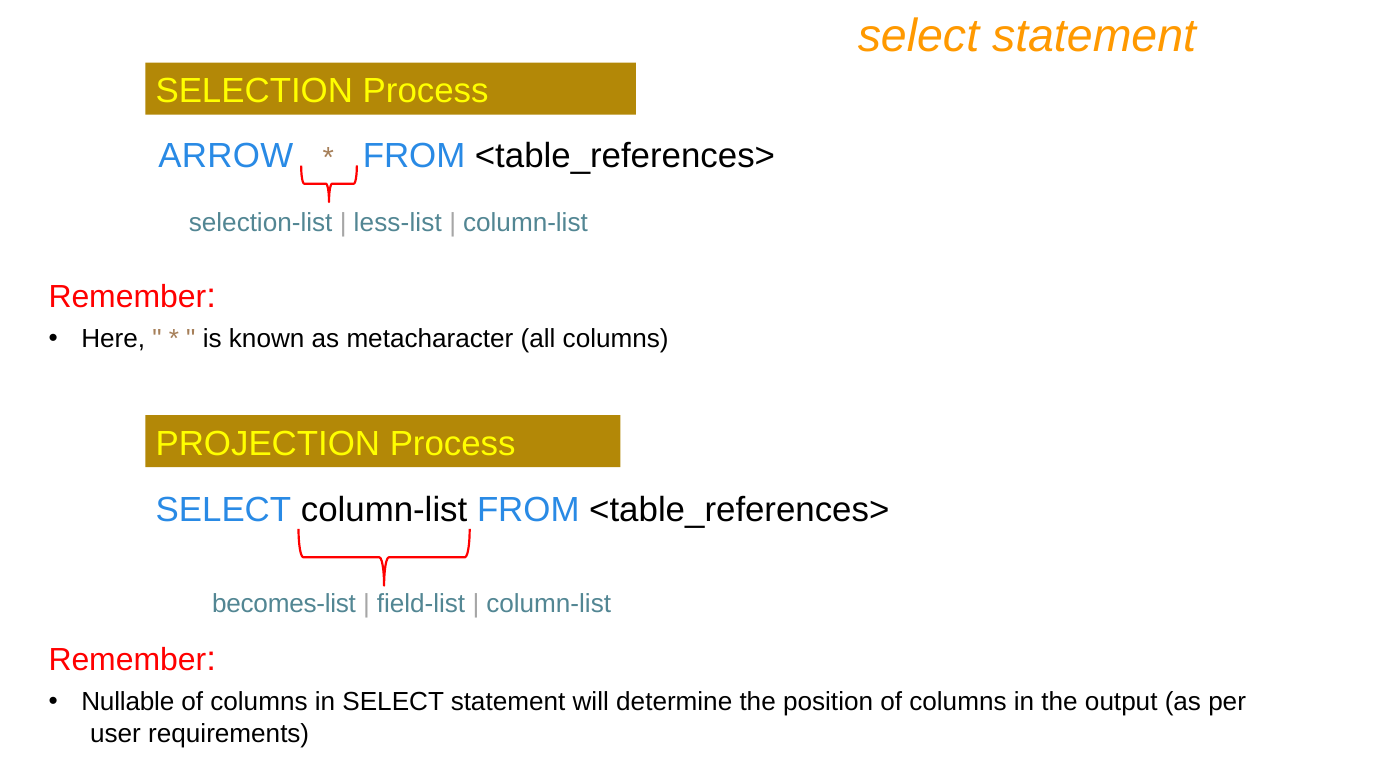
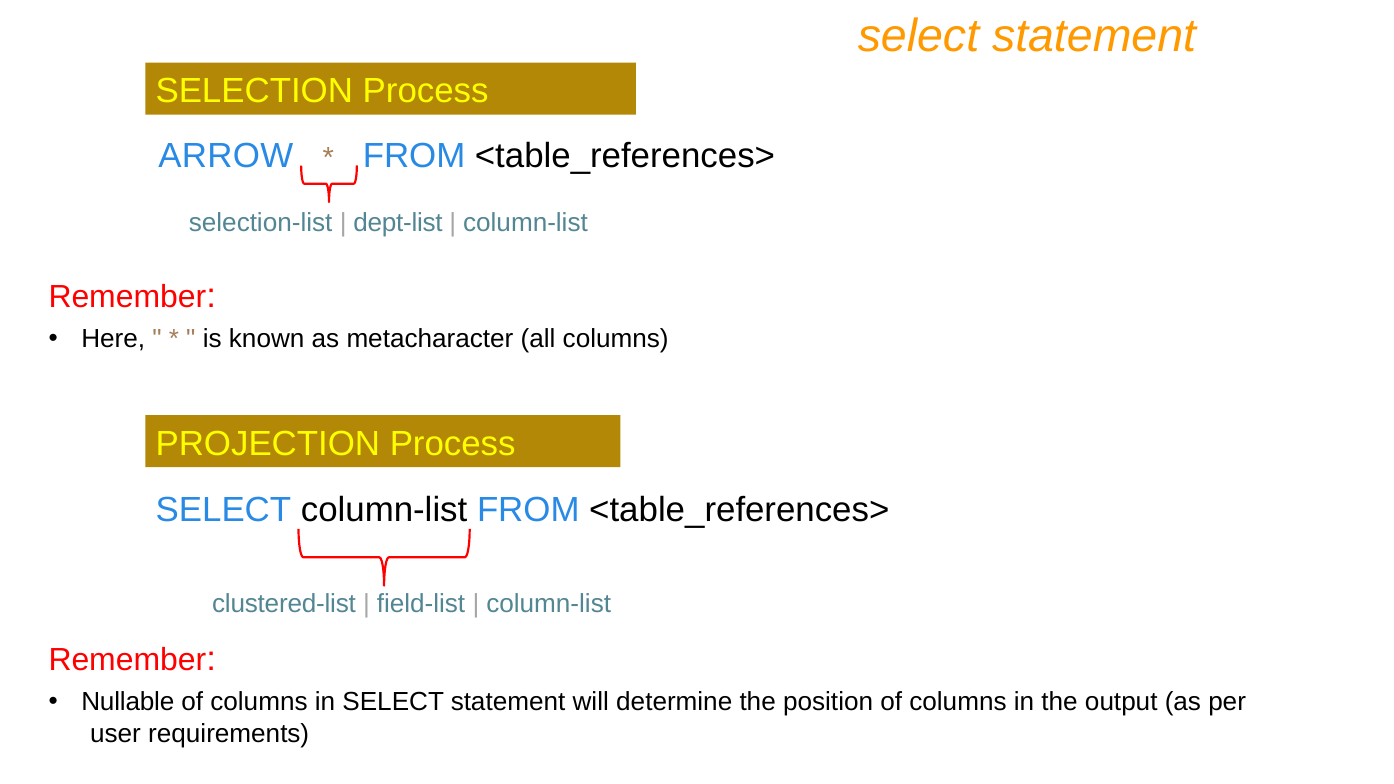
less-list: less-list -> dept-list (398, 223)
becomes-list: becomes-list -> clustered-list (284, 604)
